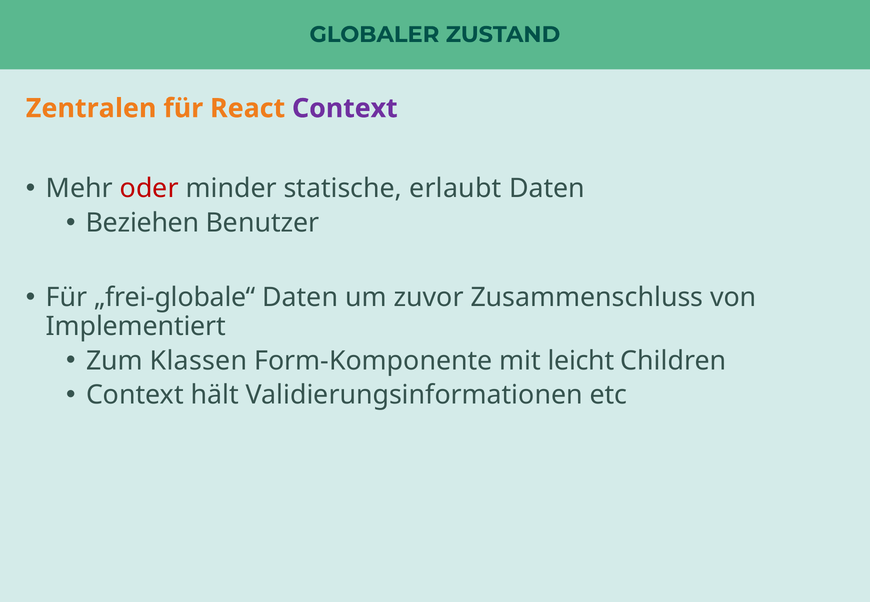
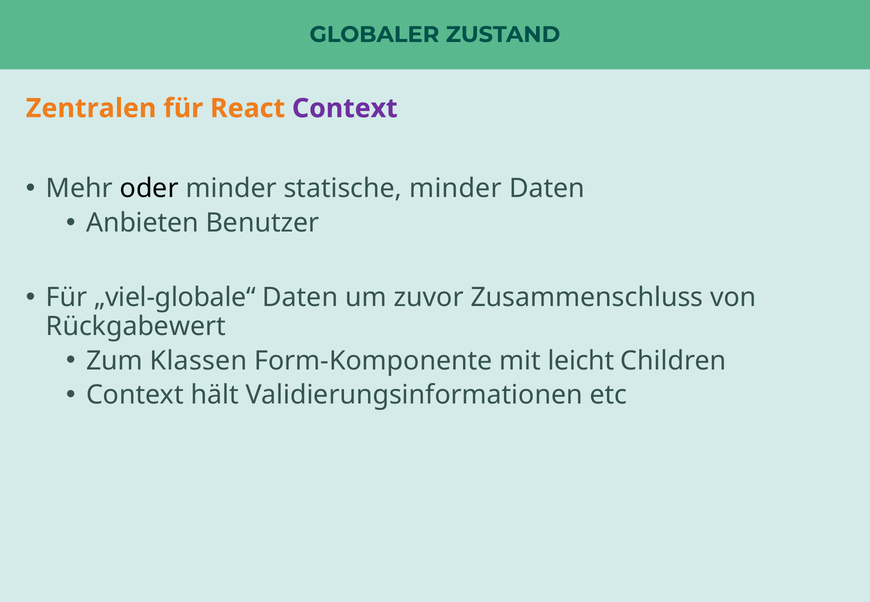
oder colour: red -> black (149, 189)
statische erlaubt: erlaubt -> minder (455, 189)
Beziehen: Beziehen -> Anbieten (142, 223)
„frei-globale“: „frei-globale“ -> „viel-globale“ (175, 298)
Implementiert: Implementiert -> Rückgabewert (136, 326)
